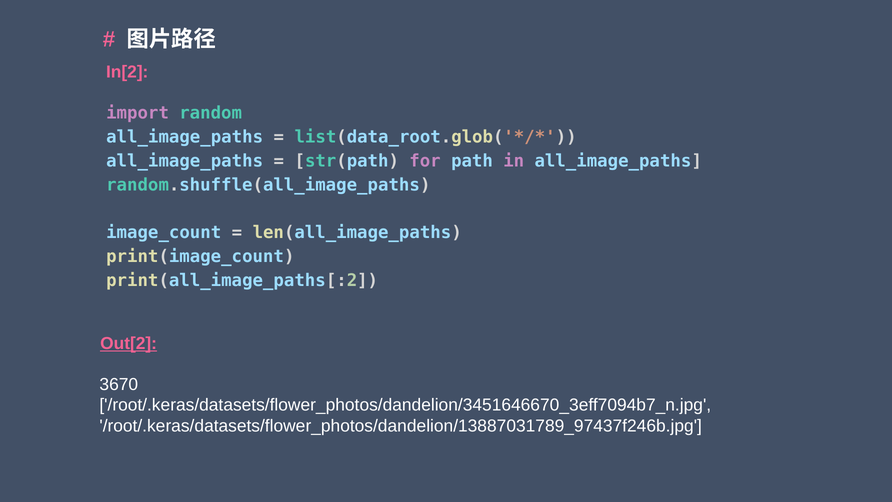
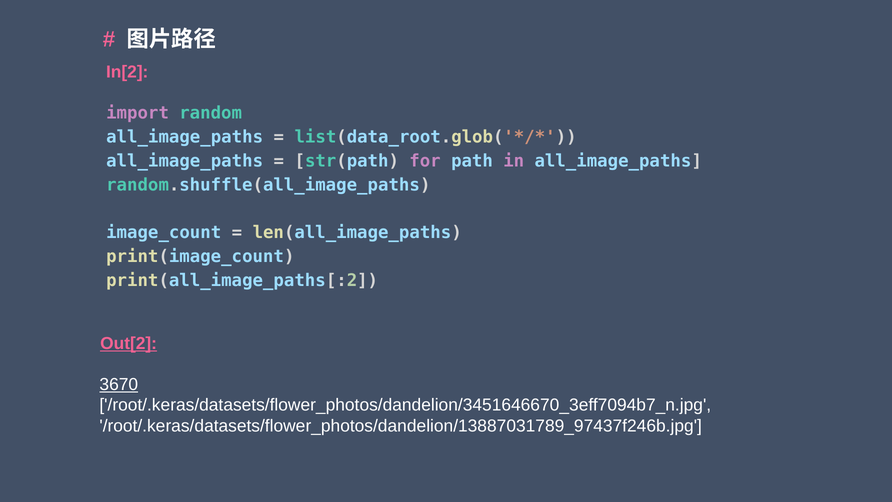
3670 underline: none -> present (119, 384)
